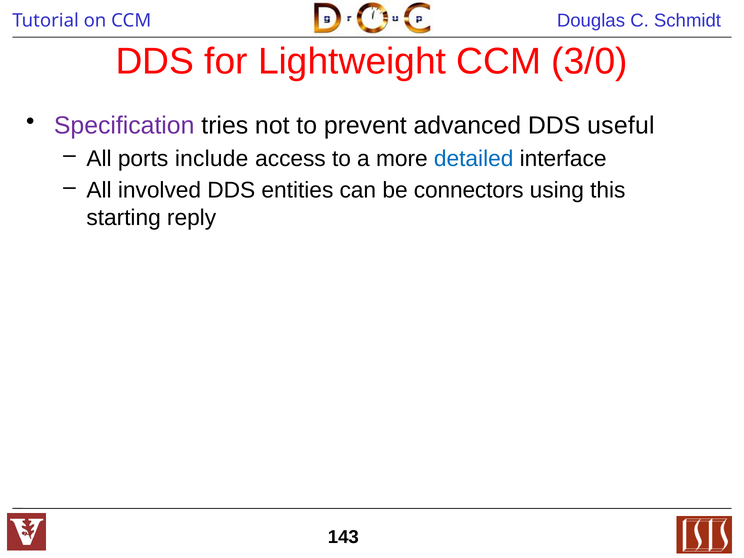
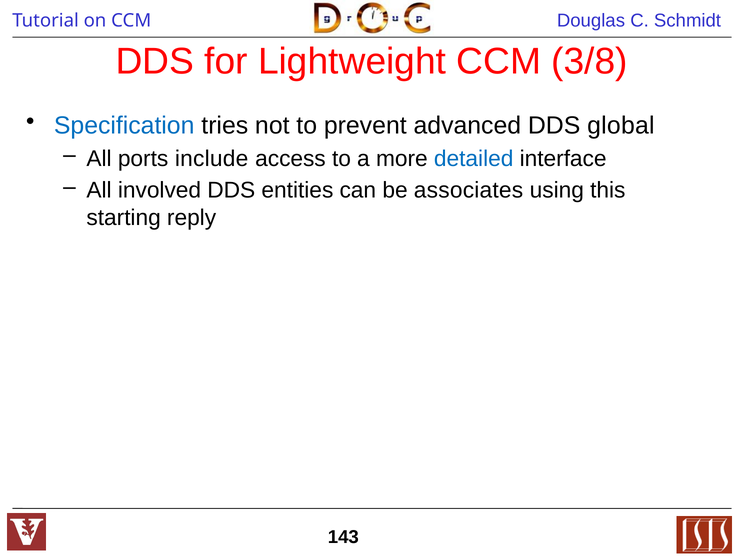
3/0: 3/0 -> 3/8 (590, 61)
Specification colour: purple -> blue (124, 126)
useful: useful -> global (621, 126)
connectors: connectors -> associates (469, 190)
